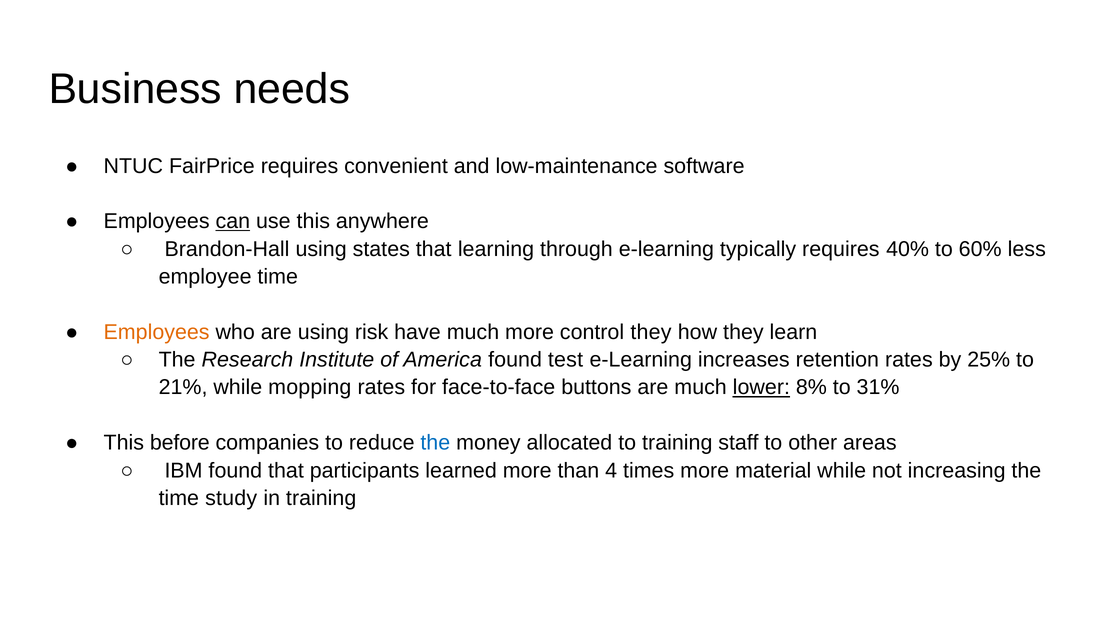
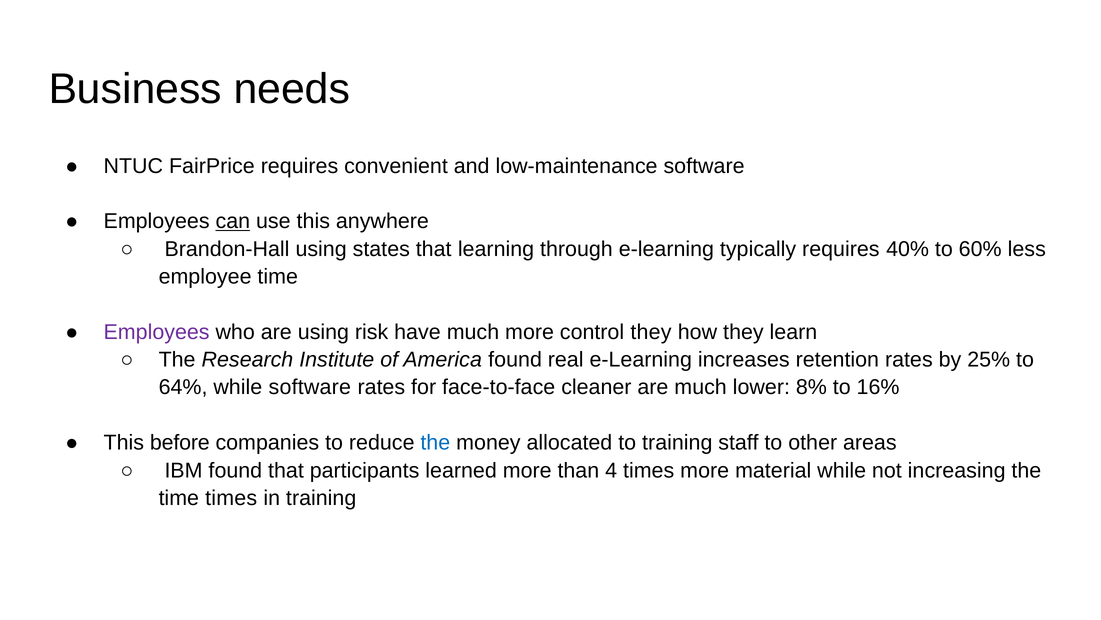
Employees colour: orange -> purple (157, 332)
test: test -> real (566, 359)
21%: 21% -> 64% (183, 387)
while mopping: mopping -> software (310, 387)
buttons: buttons -> cleaner (596, 387)
lower underline: present -> none (761, 387)
31%: 31% -> 16% (878, 387)
time study: study -> times (231, 498)
